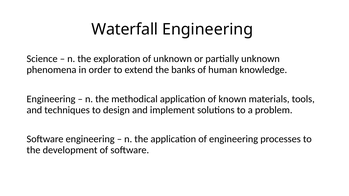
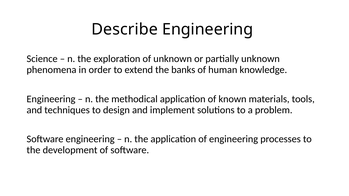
Waterfall: Waterfall -> Describe (125, 29)
